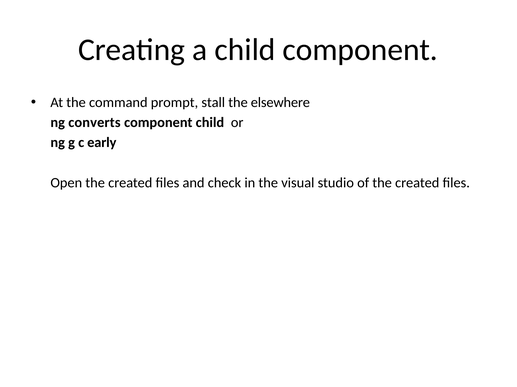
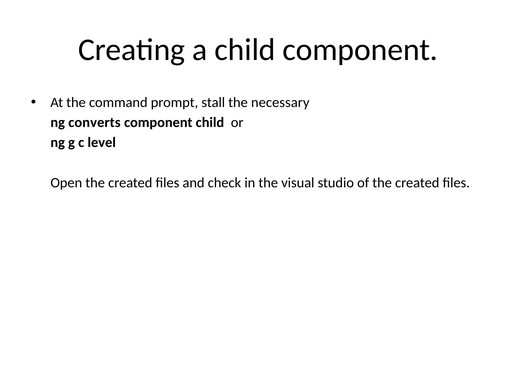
elsewhere: elsewhere -> necessary (280, 103)
early: early -> level (102, 143)
